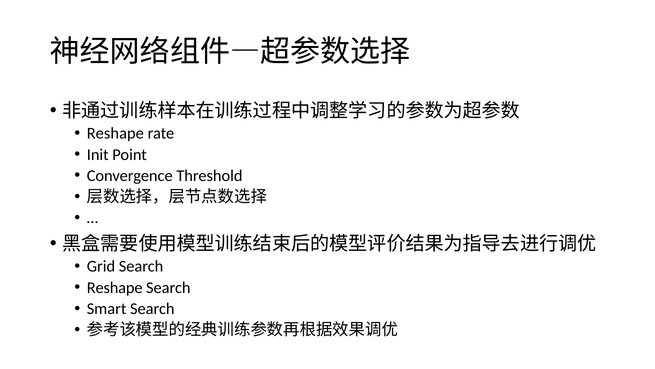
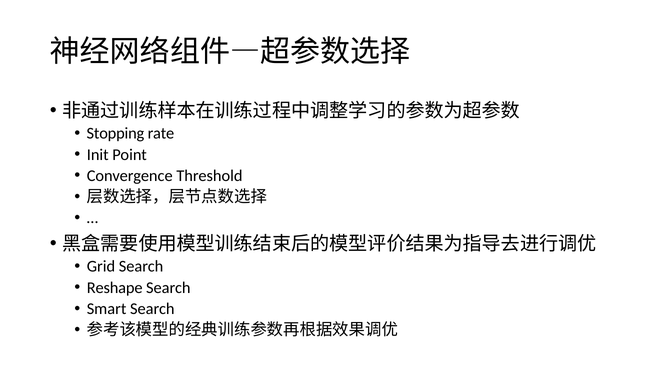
Reshape: Reshape -> Stopping (115, 133)
